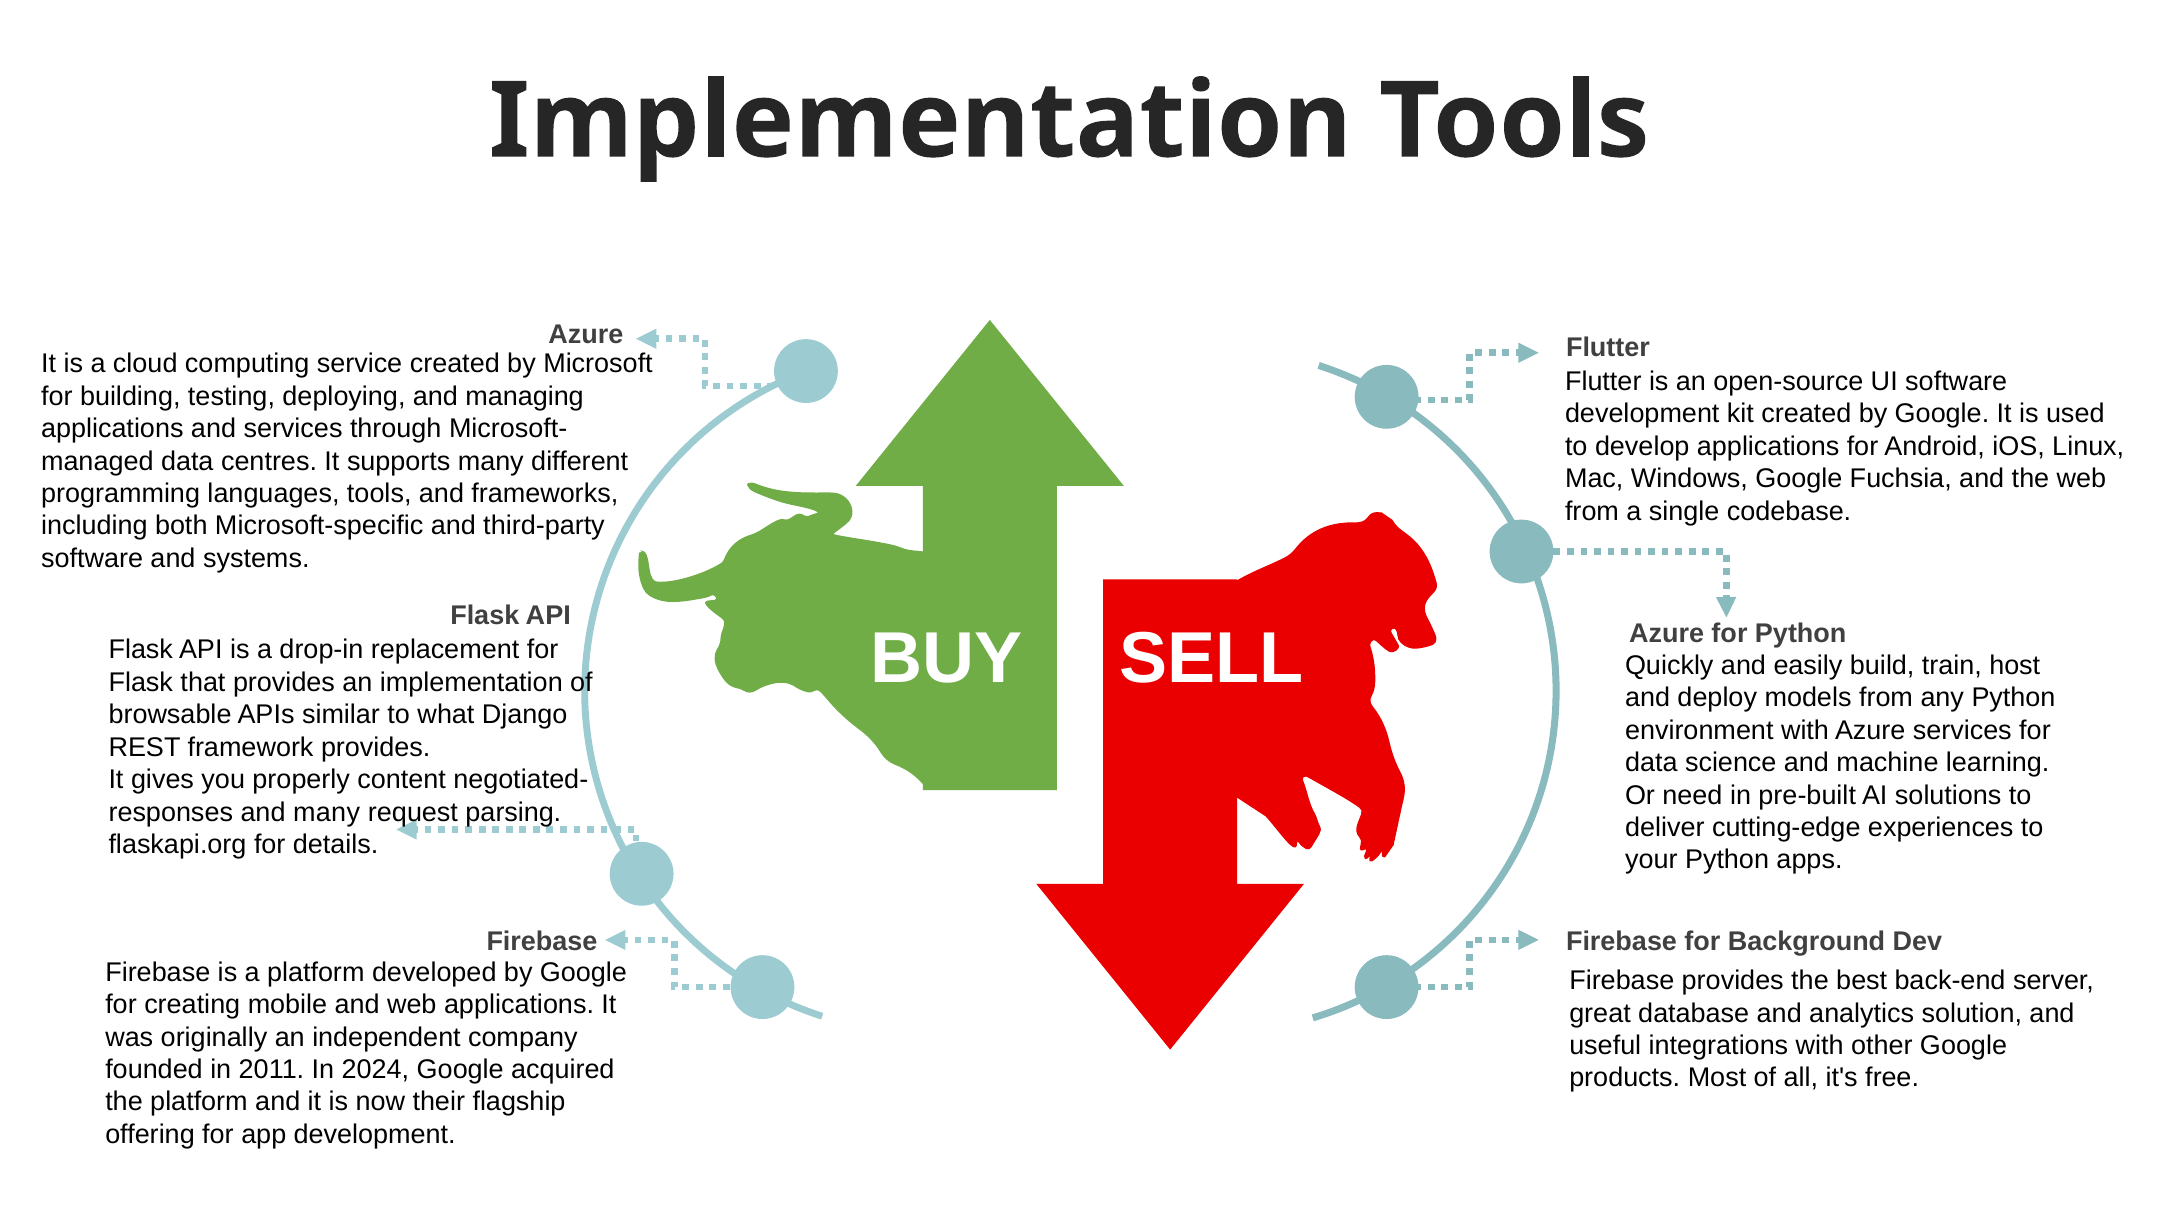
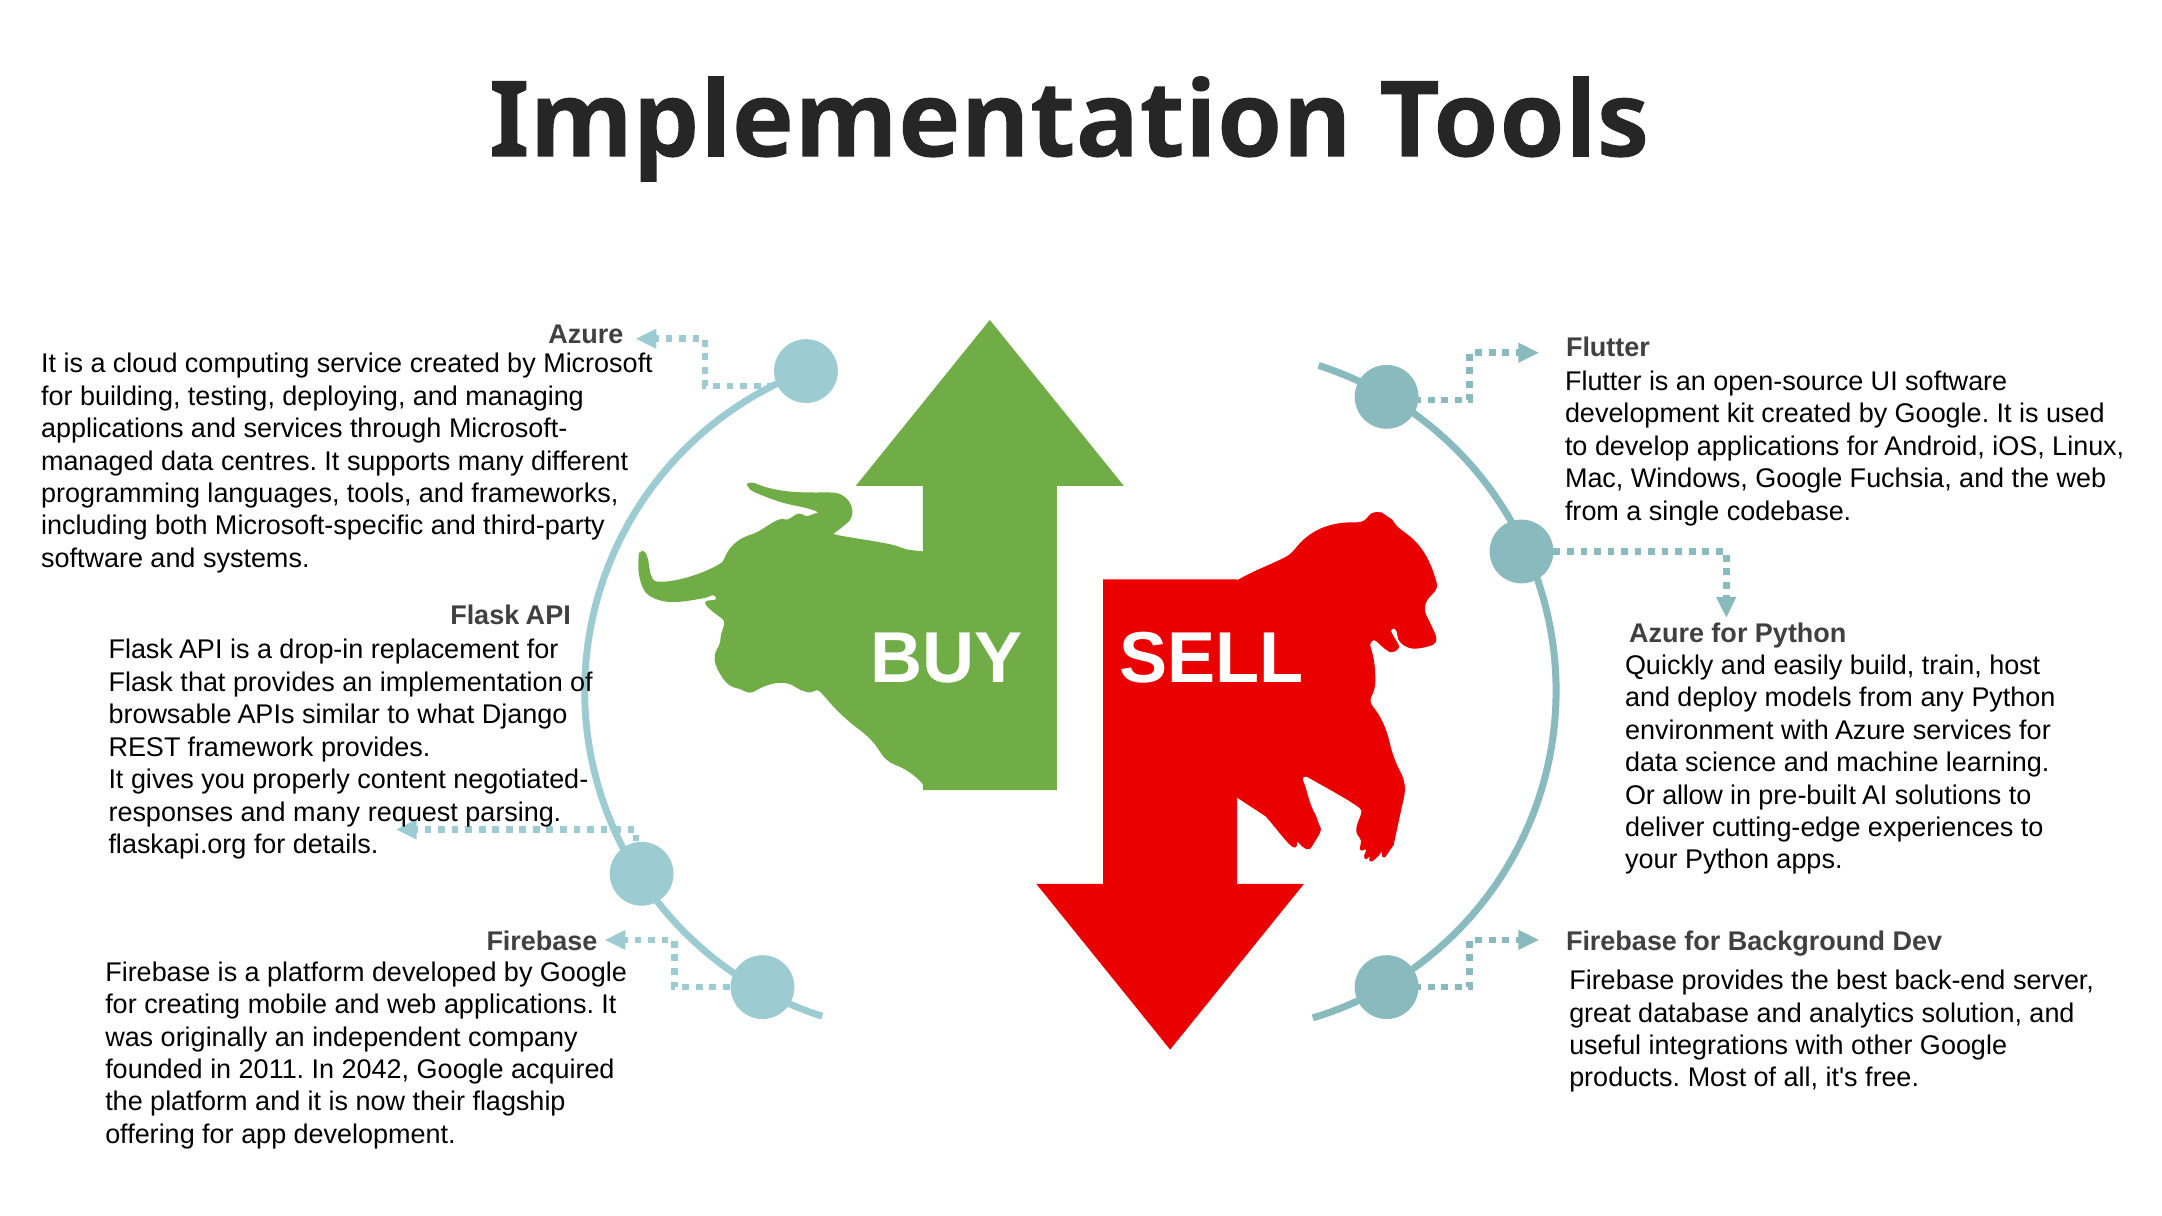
need: need -> allow (1693, 795)
2024: 2024 -> 2042 (375, 1070)
